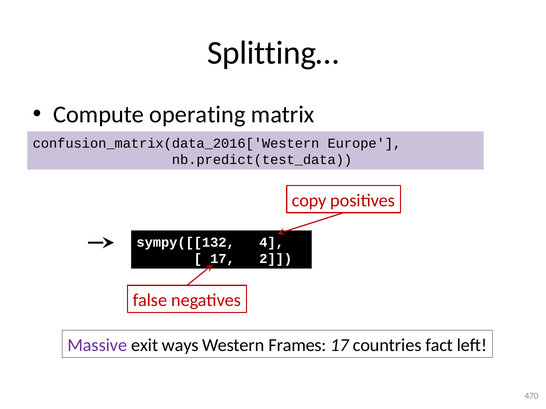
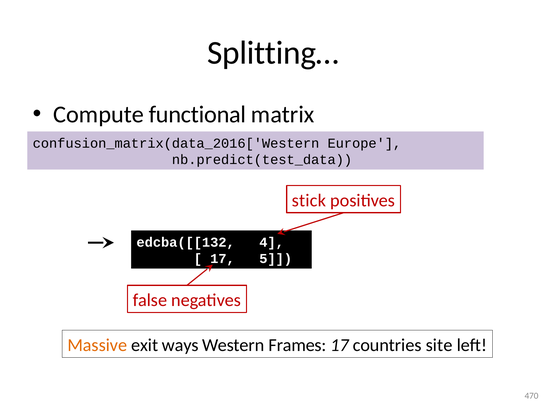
operating: operating -> functional (197, 115)
copy: copy -> stick (309, 201)
sympy([[132: sympy([[132 -> edcba([[132 (186, 243)
2: 2 -> 5 (276, 259)
Massive colour: purple -> orange (97, 346)
fact: fact -> site (439, 346)
